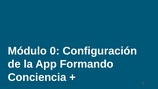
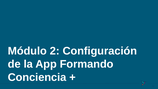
0: 0 -> 2 (55, 51)
